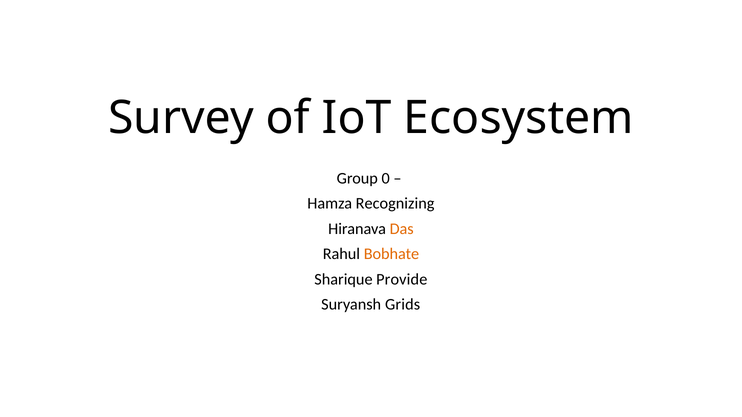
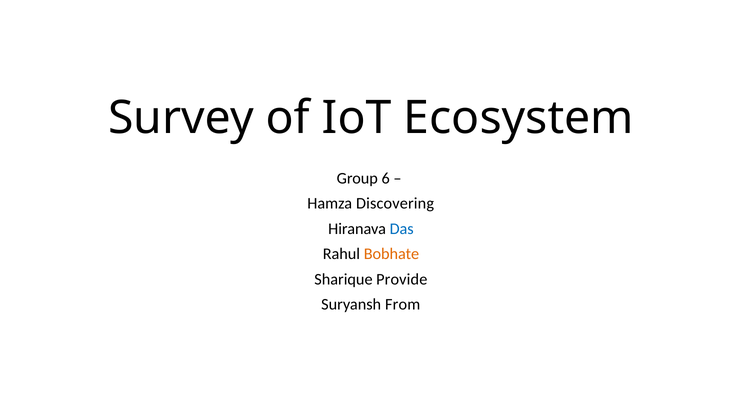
0: 0 -> 6 (386, 178)
Recognizing: Recognizing -> Discovering (395, 204)
Das colour: orange -> blue (402, 229)
Grids: Grids -> From (403, 305)
